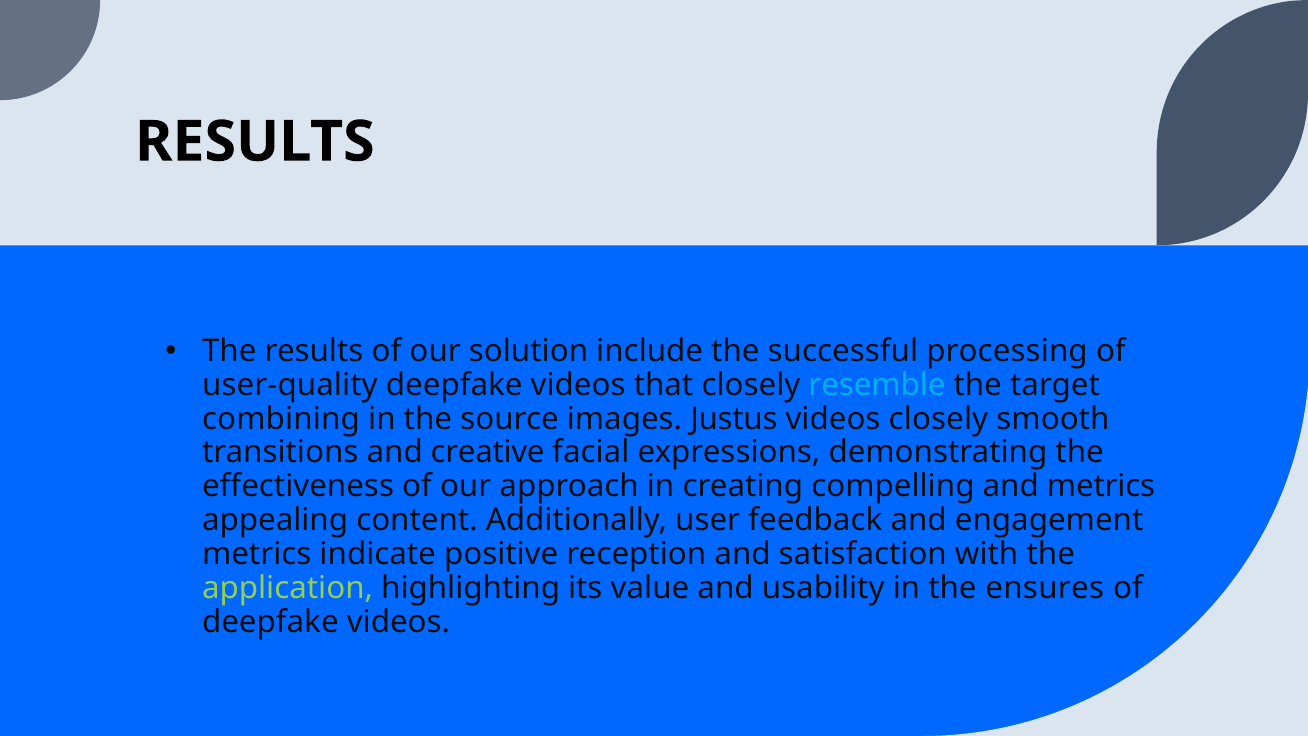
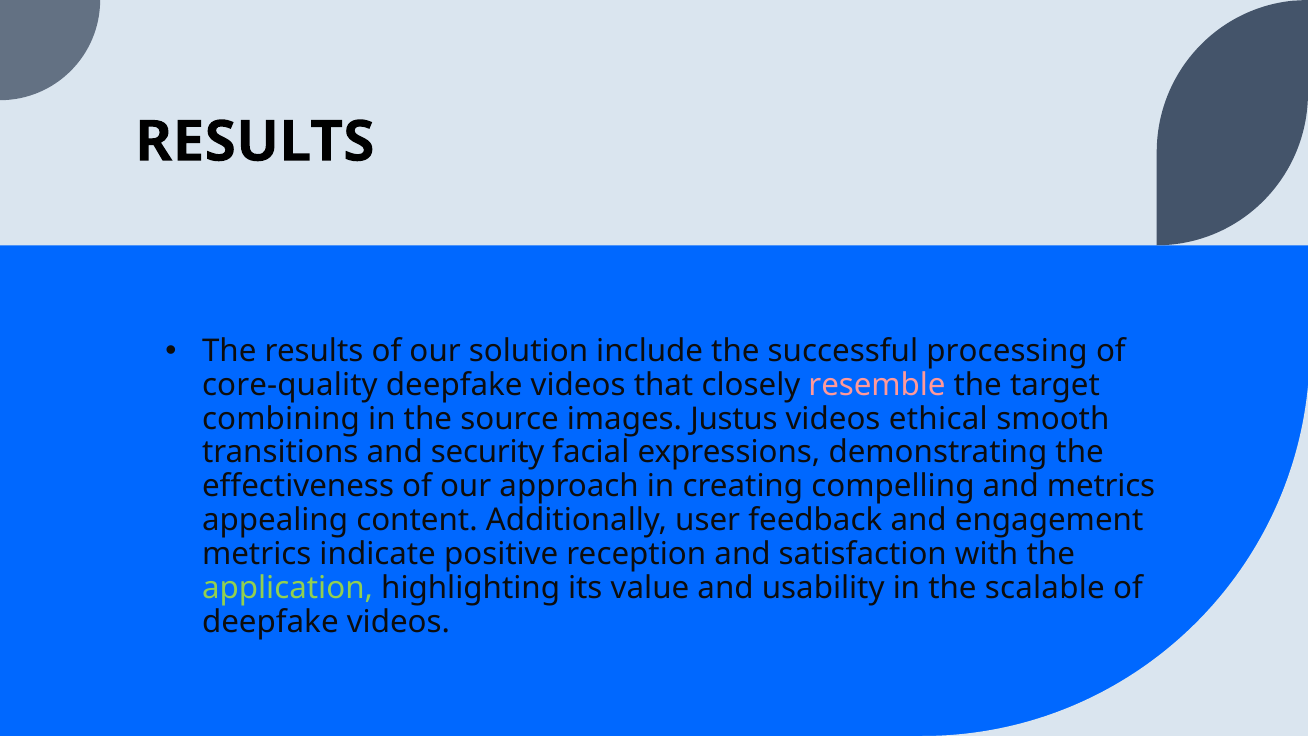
user-quality: user-quality -> core-quality (290, 385)
resemble colour: light blue -> pink (877, 385)
videos closely: closely -> ethical (938, 419)
creative: creative -> security (488, 452)
ensures: ensures -> scalable (1045, 588)
